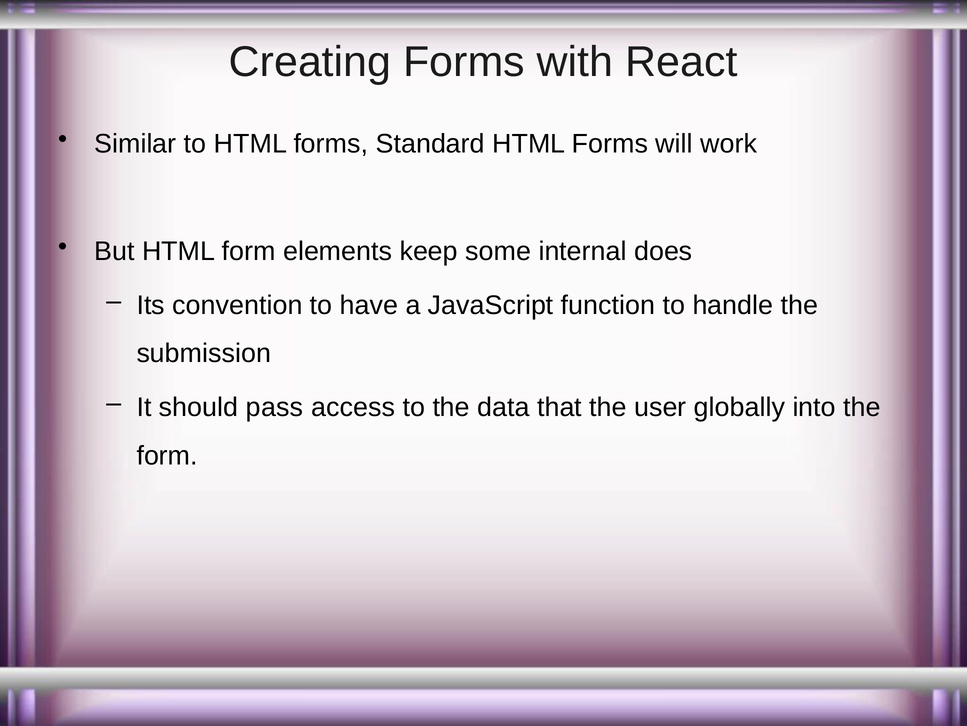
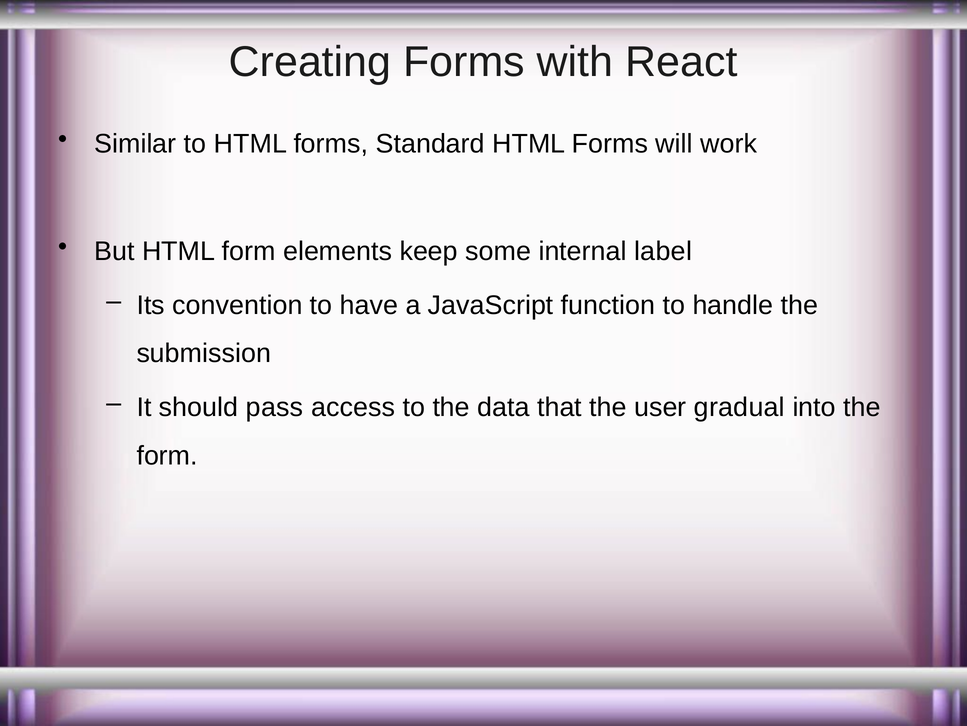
does: does -> label (663, 251)
globally: globally -> gradual (739, 407)
